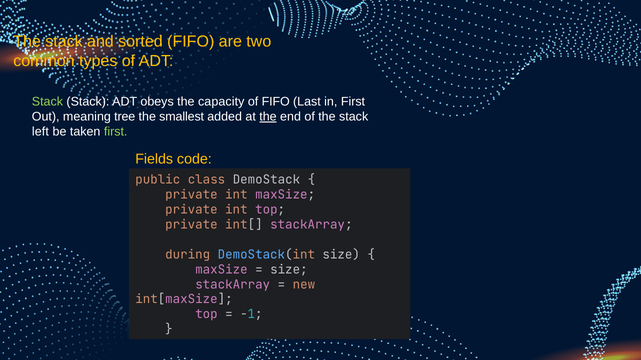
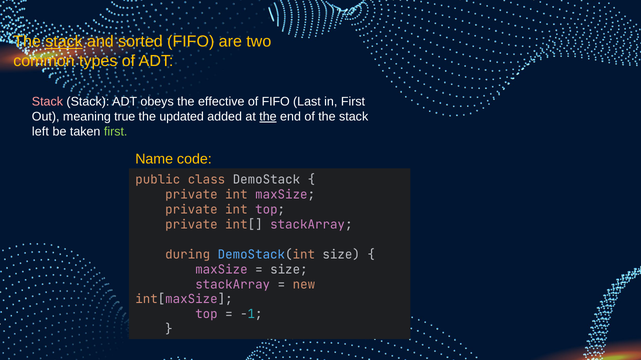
stack underline: none -> present (64, 42)
Stack colour: light green -> pink (47, 102)
capacity: capacity -> effective (221, 102)
tree: tree -> true (125, 117)
smallest: smallest -> updated (182, 117)
Fields: Fields -> Name (154, 160)
